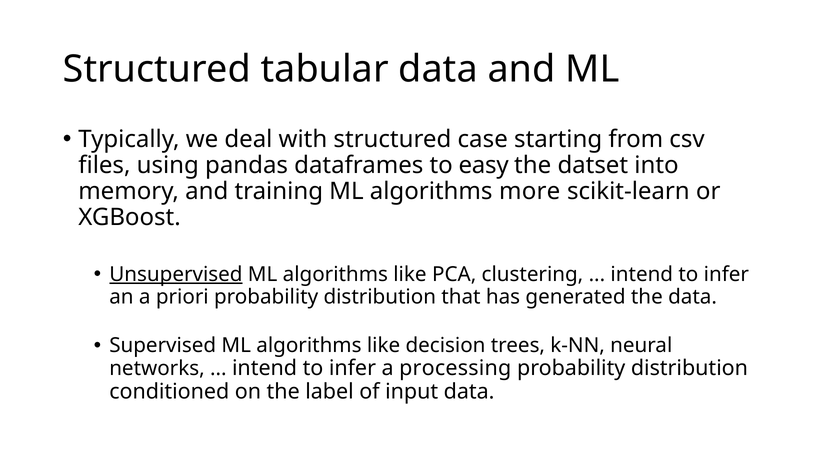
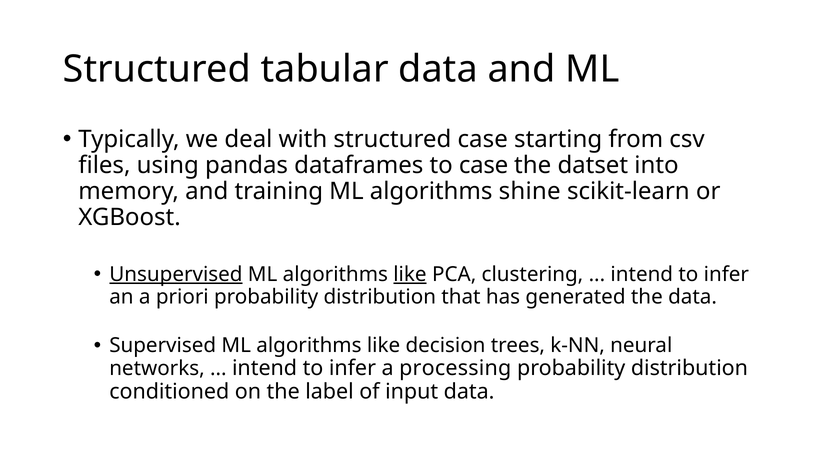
to easy: easy -> case (484, 165)
more: more -> shine (530, 191)
like underline: none -> present (410, 275)
